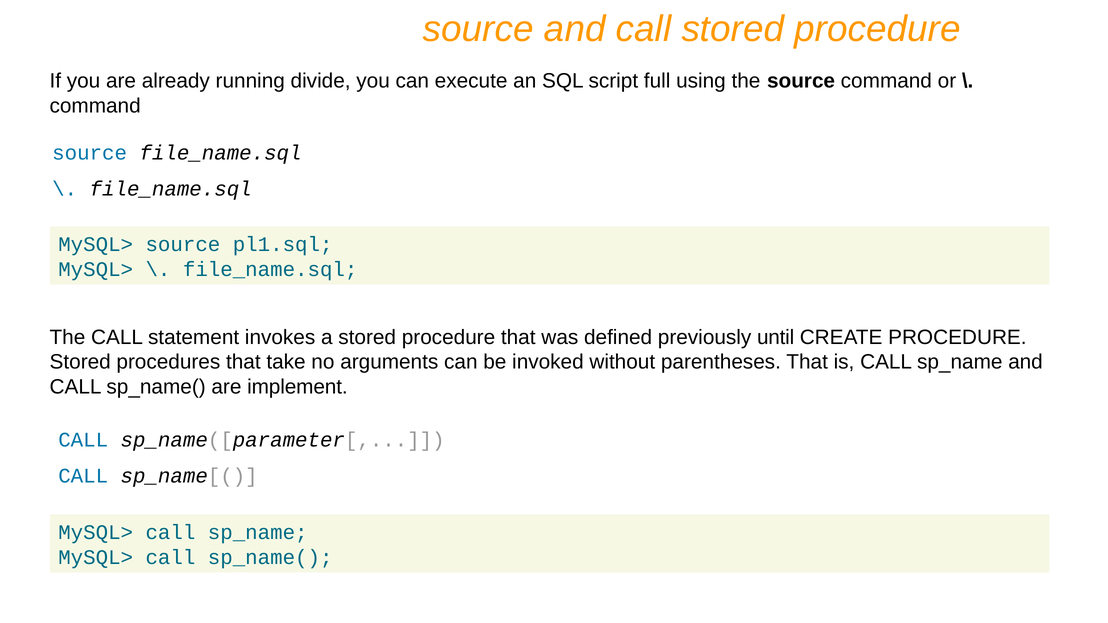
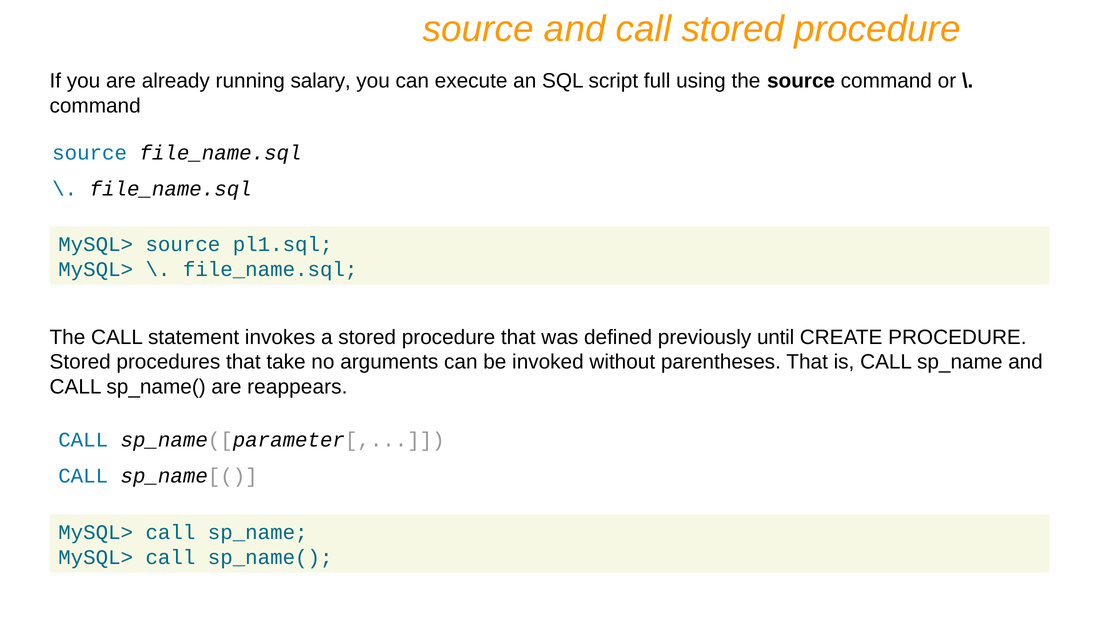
divide: divide -> salary (321, 81)
implement: implement -> reappears (297, 387)
